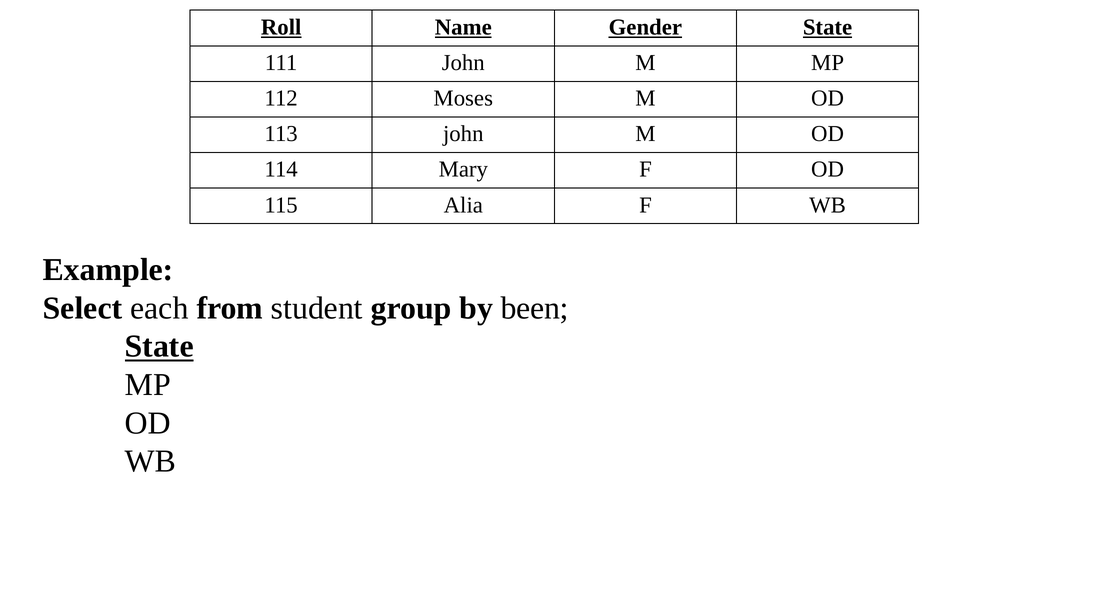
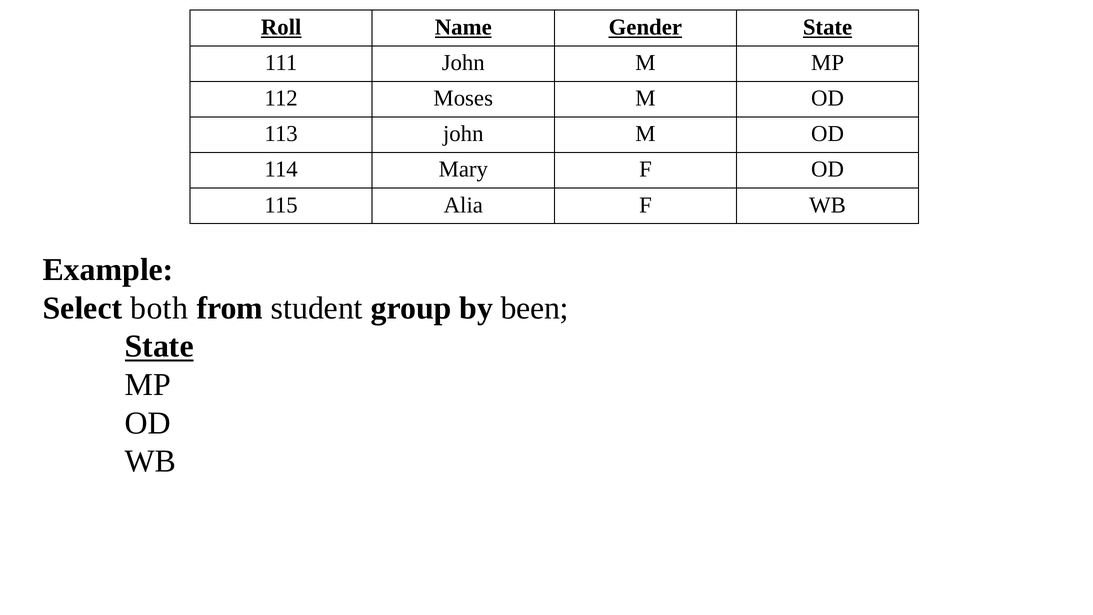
each: each -> both (159, 308)
